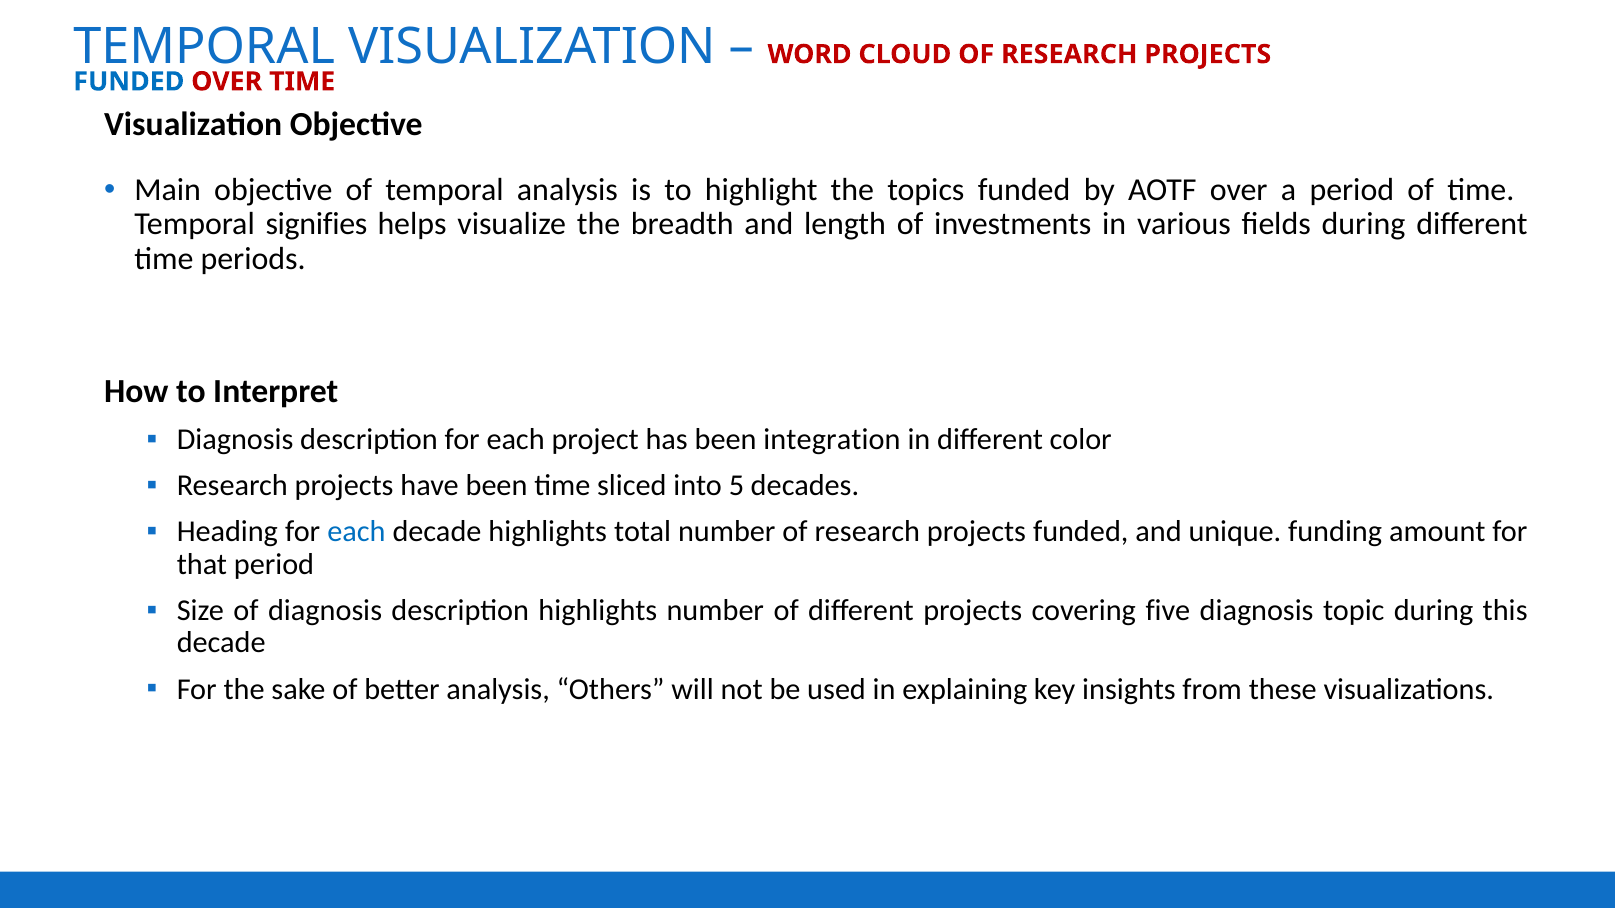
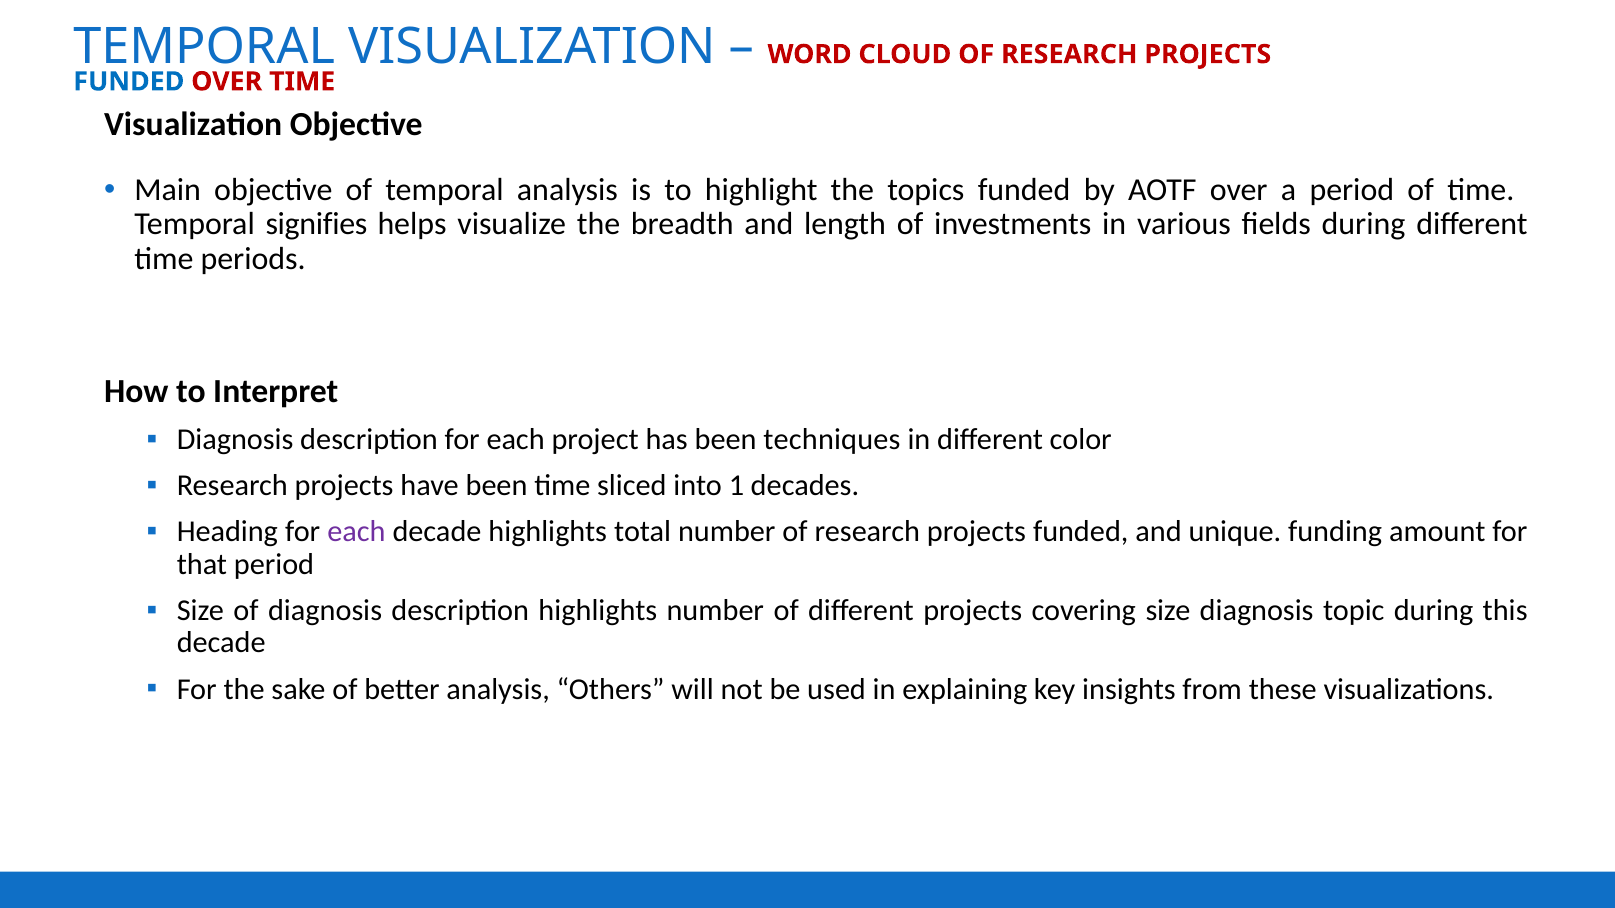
integration: integration -> techniques (832, 439)
5: 5 -> 1 (736, 486)
each colour: blue -> purple (356, 532)
covering five: five -> size (1168, 611)
